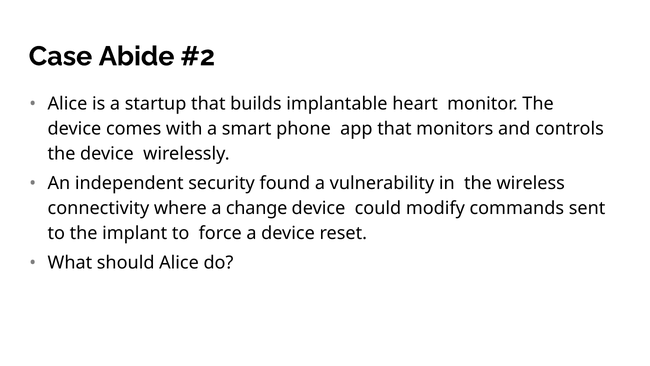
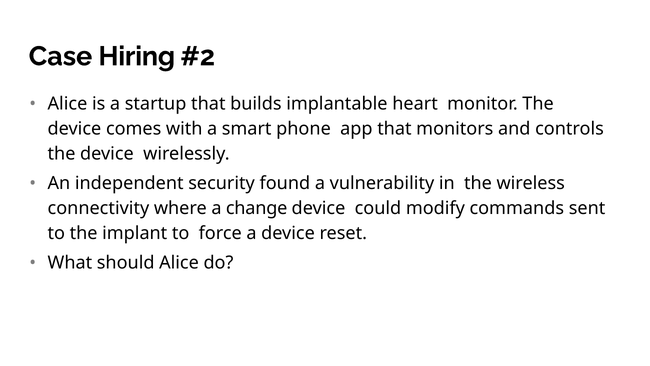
Abide: Abide -> Hiring (137, 56)
